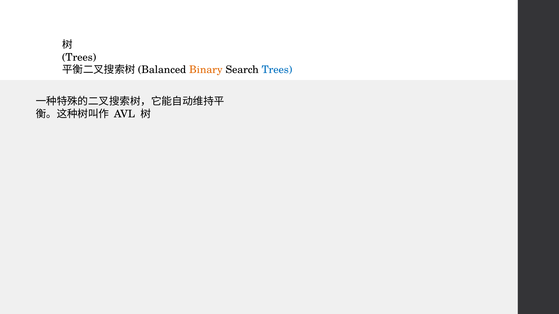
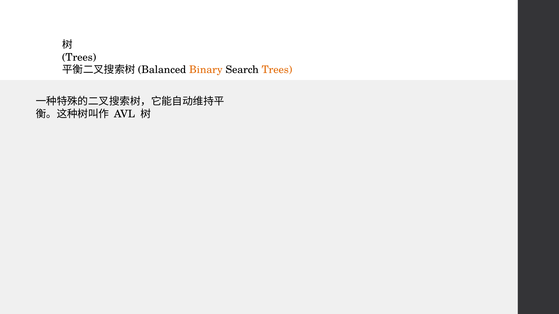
Trees colour: blue -> orange (277, 70)
